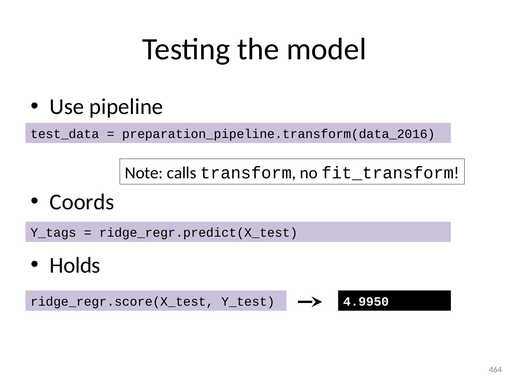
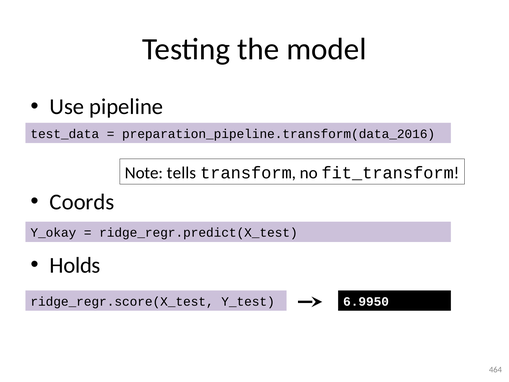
calls: calls -> tells (182, 173)
Y_tags: Y_tags -> Y_okay (53, 233)
4.9950: 4.9950 -> 6.9950 (366, 301)
